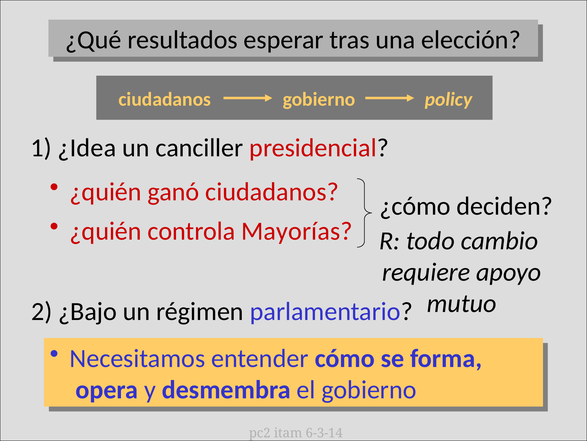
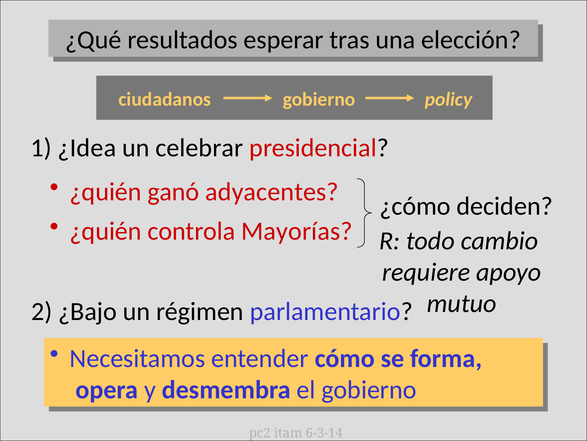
canciller: canciller -> celebrar (199, 148)
ganó ciudadanos: ciudadanos -> adyacentes (272, 192)
